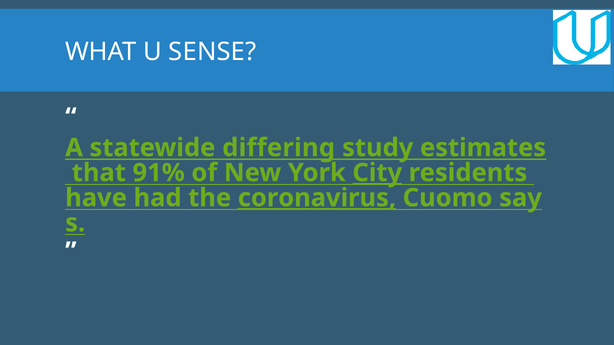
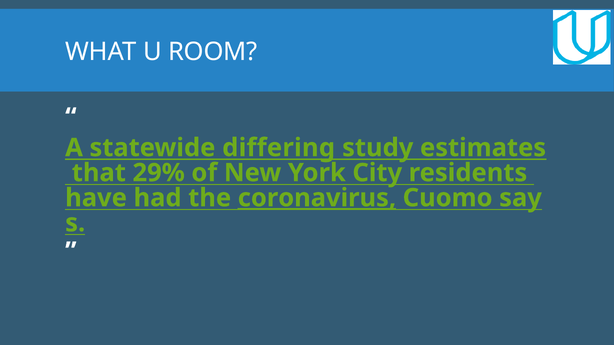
SENSE: SENSE -> ROOM (213, 52)
91%: 91% -> 29% (159, 173)
City underline: present -> none (377, 173)
